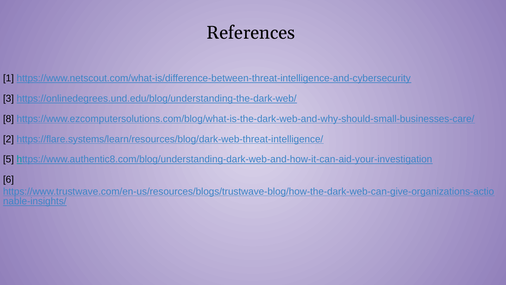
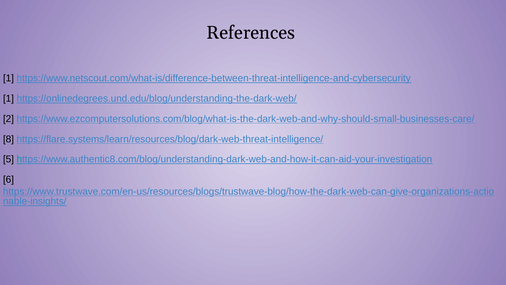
3: 3 -> 1 (8, 98)
8: 8 -> 2 (8, 119)
2: 2 -> 8 (8, 139)
